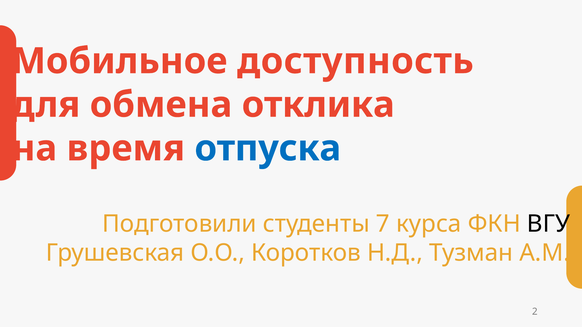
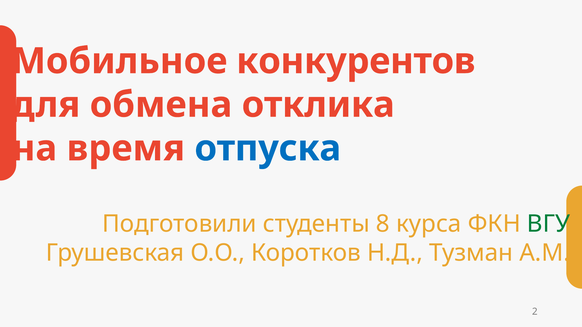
доступность: доступность -> конкурентов (356, 61)
7: 7 -> 8 (383, 224)
ВГУ colour: black -> green (548, 224)
